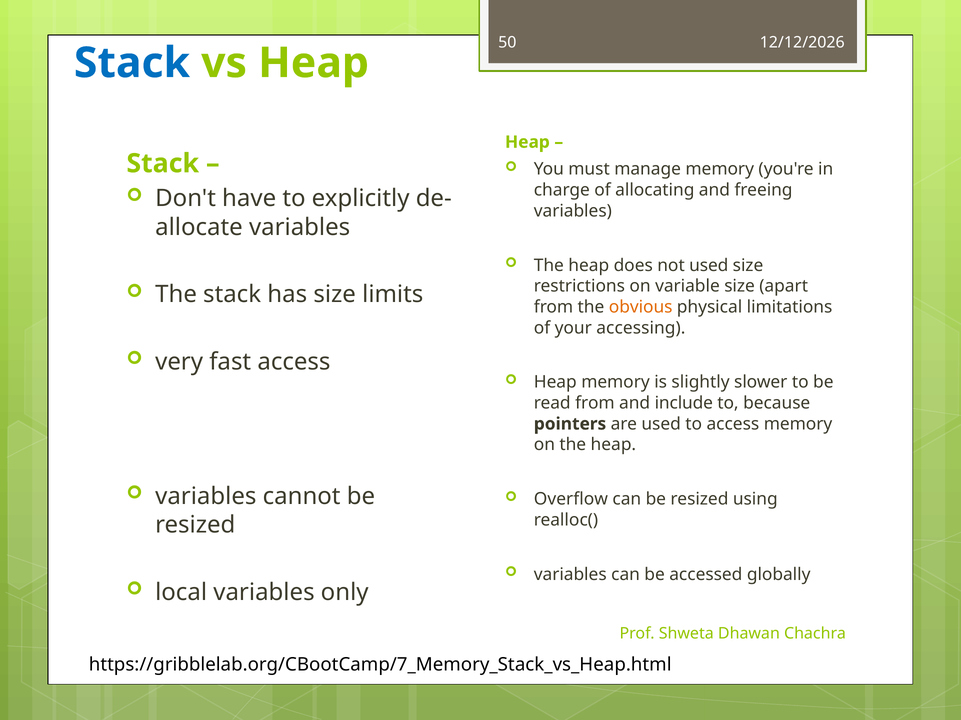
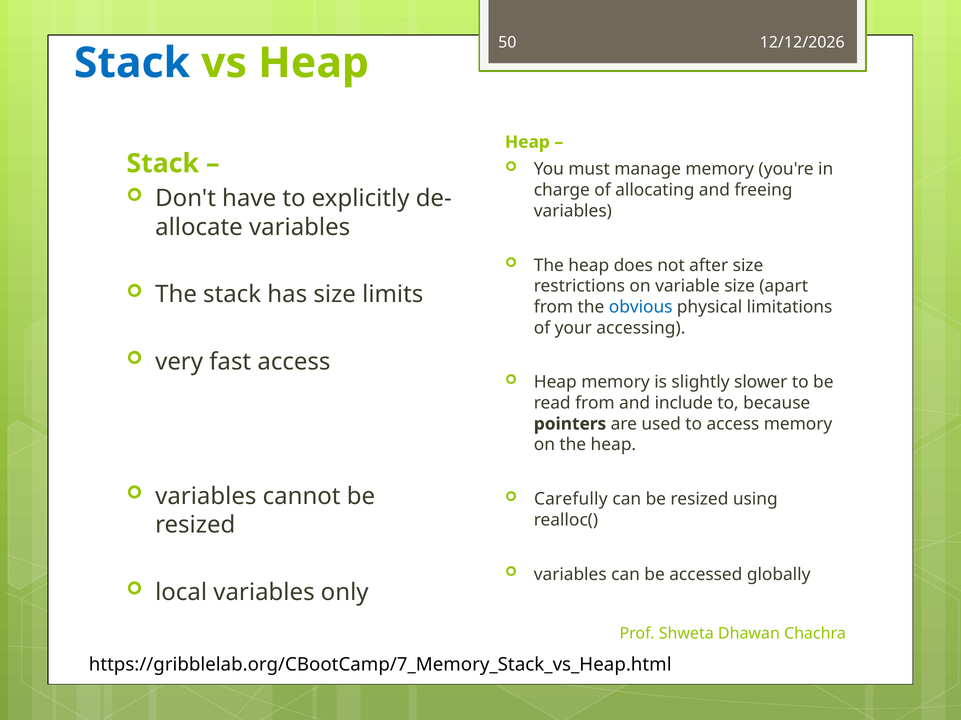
not used: used -> after (709, 266)
obvious colour: orange -> blue (641, 307)
Overflow: Overflow -> Carefully (571, 500)
